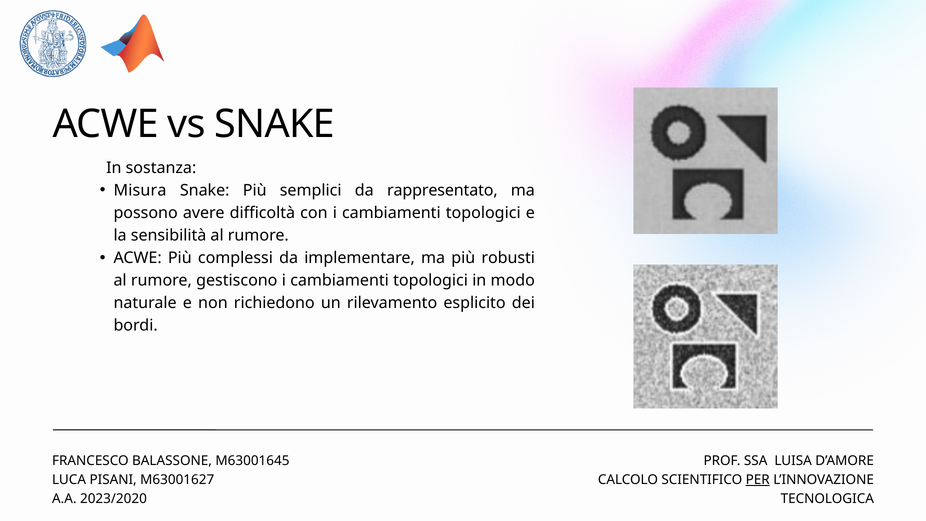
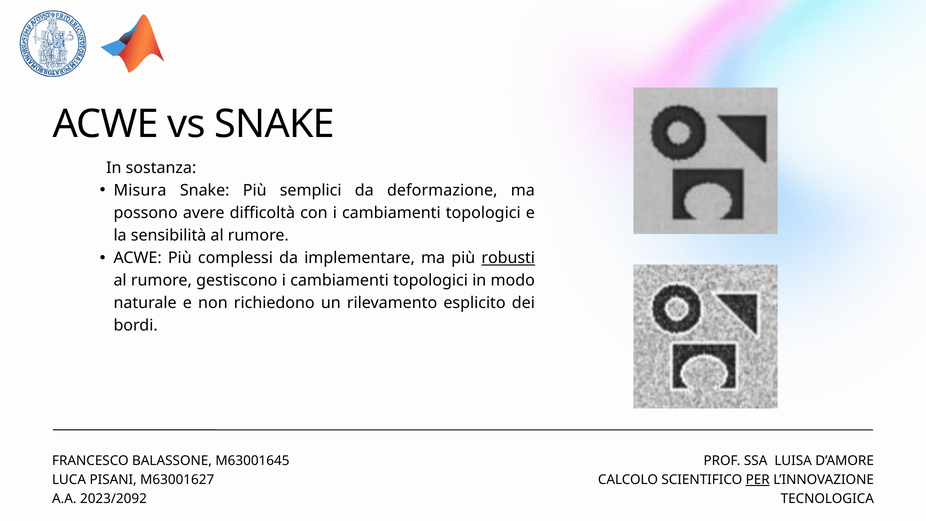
rappresentato: rappresentato -> deformazione (442, 191)
robusti underline: none -> present (508, 258)
2023/2020: 2023/2020 -> 2023/2092 (113, 499)
